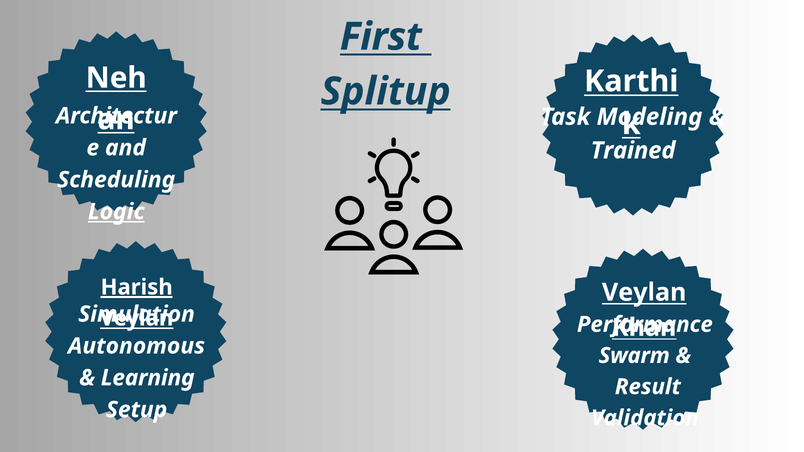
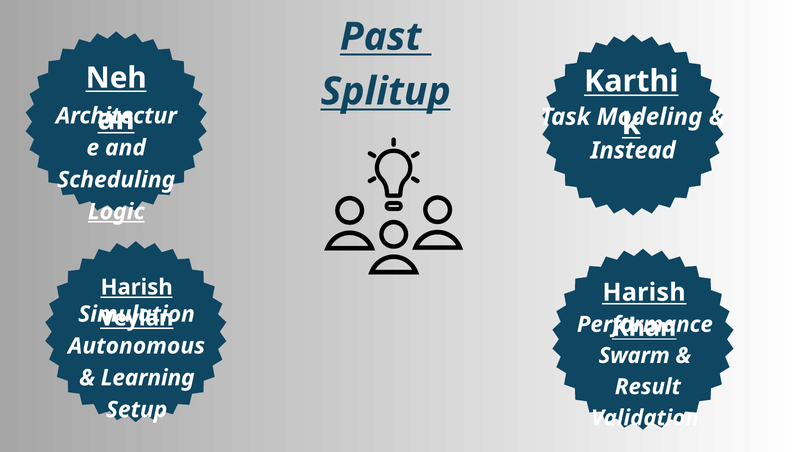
First: First -> Past (381, 37)
Trained: Trained -> Instead (633, 151)
Harish underline: present -> none (137, 287)
Veylan: Veylan -> Harish (644, 293)
